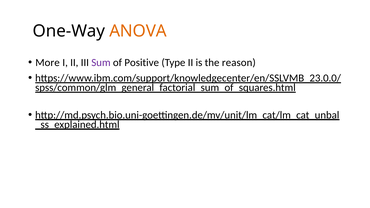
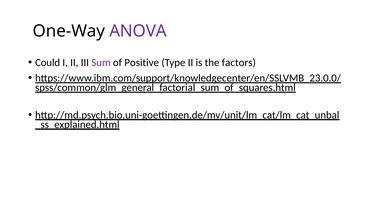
ANOVA colour: orange -> purple (138, 31)
More: More -> Could (48, 63)
reason: reason -> factors (239, 63)
